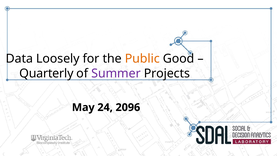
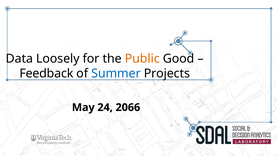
Quarterly: Quarterly -> Feedback (46, 73)
Summer colour: purple -> blue (116, 73)
2096: 2096 -> 2066 (128, 107)
